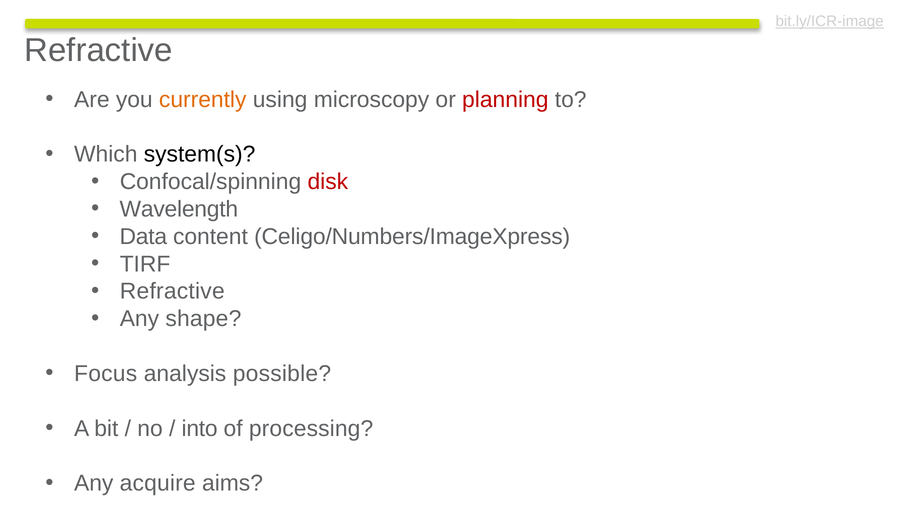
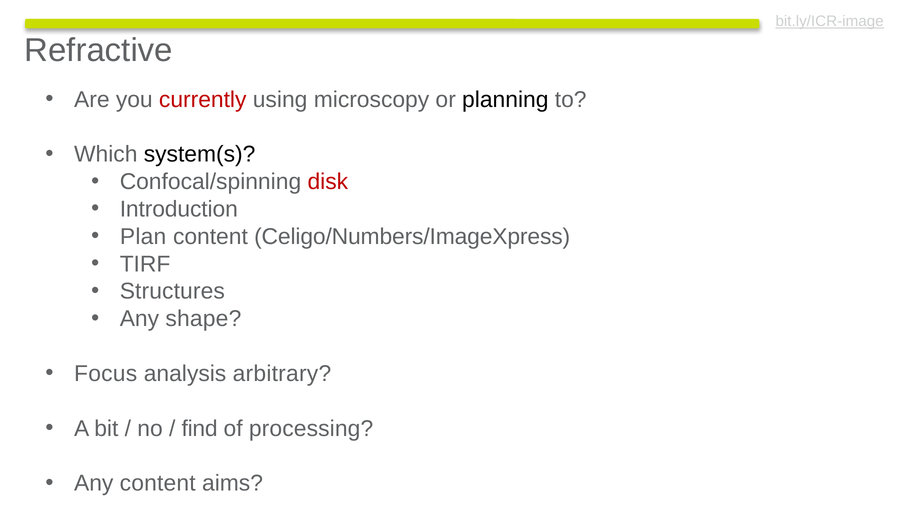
currently colour: orange -> red (203, 100)
planning colour: red -> black (505, 100)
Wavelength: Wavelength -> Introduction (179, 209)
Data: Data -> Plan (143, 237)
Refractive: Refractive -> Structures (172, 291)
possible: possible -> arbitrary (282, 374)
into: into -> find (200, 429)
Any acquire: acquire -> content (158, 483)
